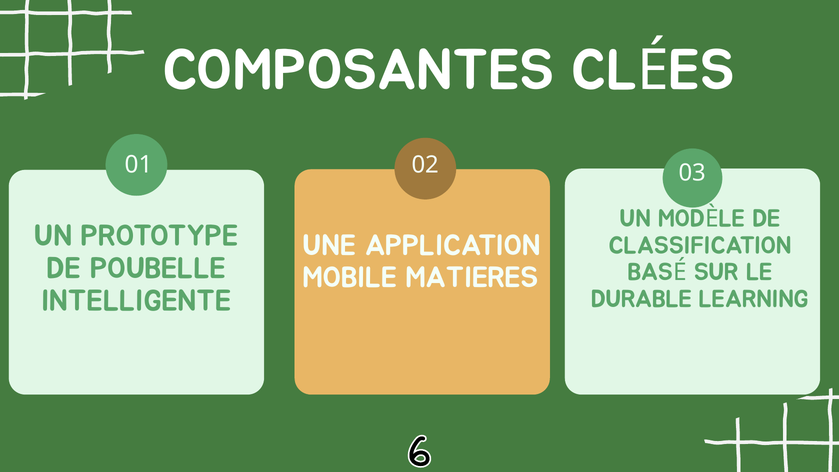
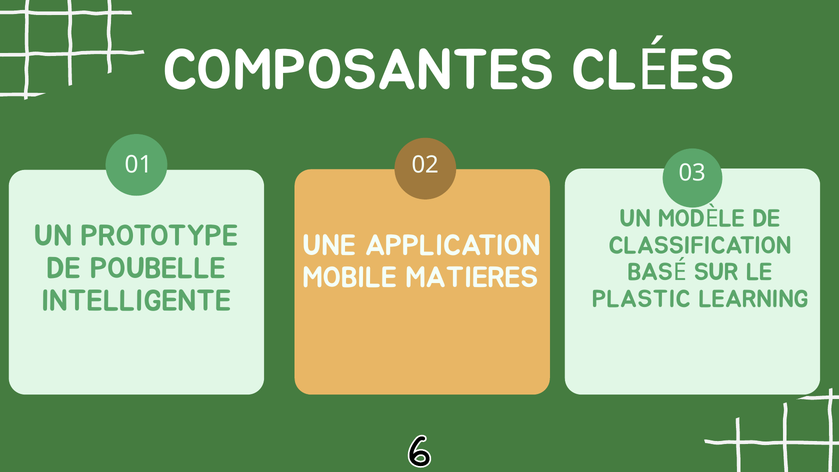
DURABLE: DURABLE -> PLASTIC (641, 299)
